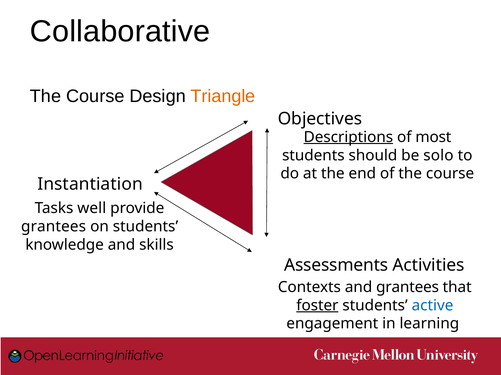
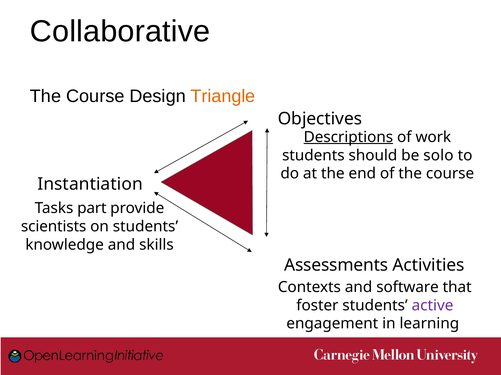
most: most -> work (433, 137)
well: well -> part (92, 209)
grantees: grantees -> scientists (54, 227)
and grantees: grantees -> software (408, 288)
foster underline: present -> none (317, 306)
active colour: blue -> purple (433, 306)
